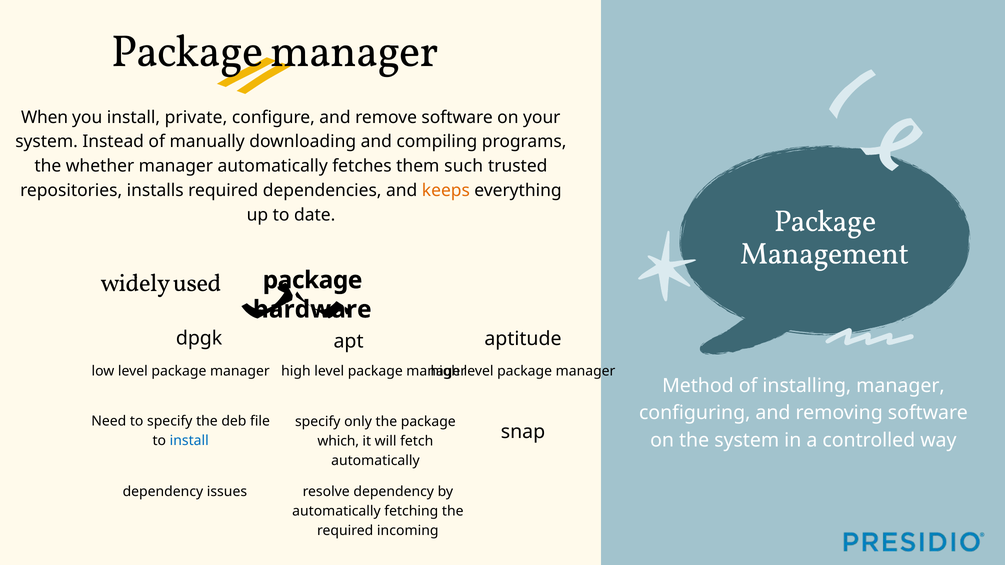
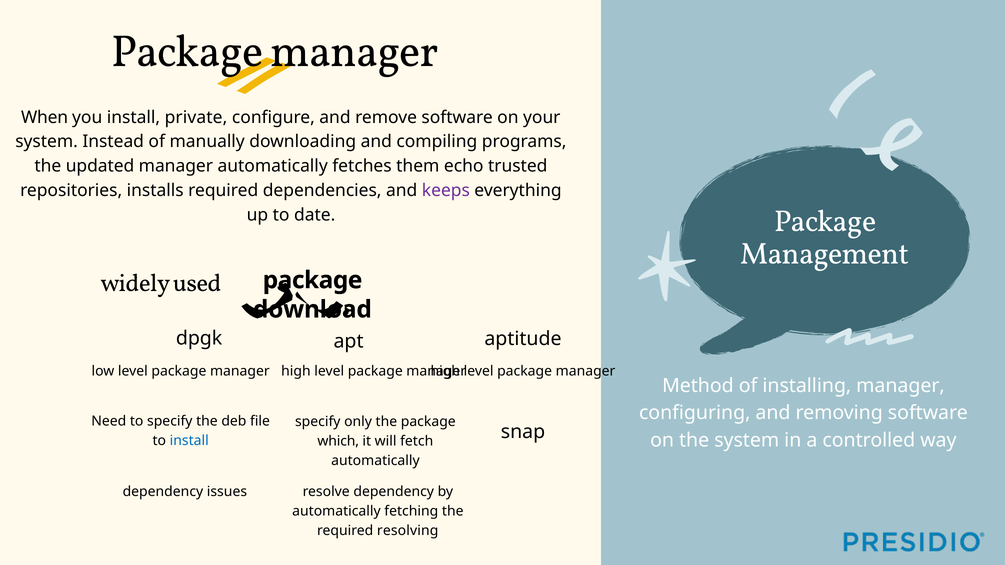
whether: whether -> updated (100, 166)
such: such -> echo (464, 166)
keeps colour: orange -> purple (446, 191)
hardware: hardware -> download (312, 310)
incoming: incoming -> resolving (408, 531)
